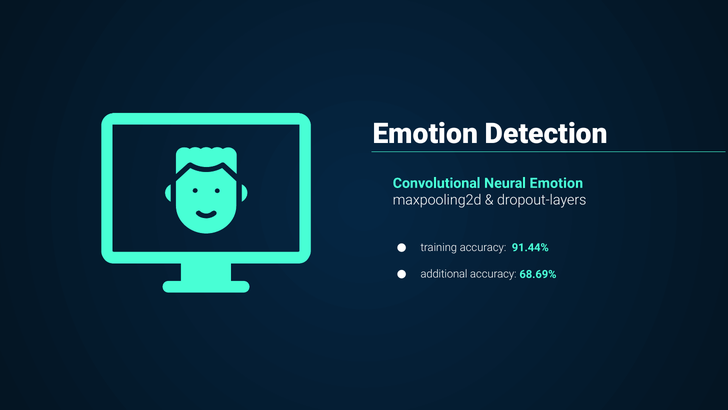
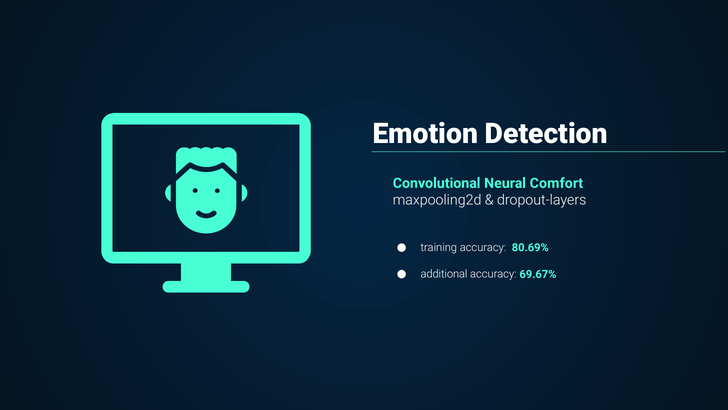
Neural Emotion: Emotion -> Comfort (556, 183)
91.44%: 91.44% -> 80.69% (530, 247)
68.69%: 68.69% -> 69.67% (538, 274)
